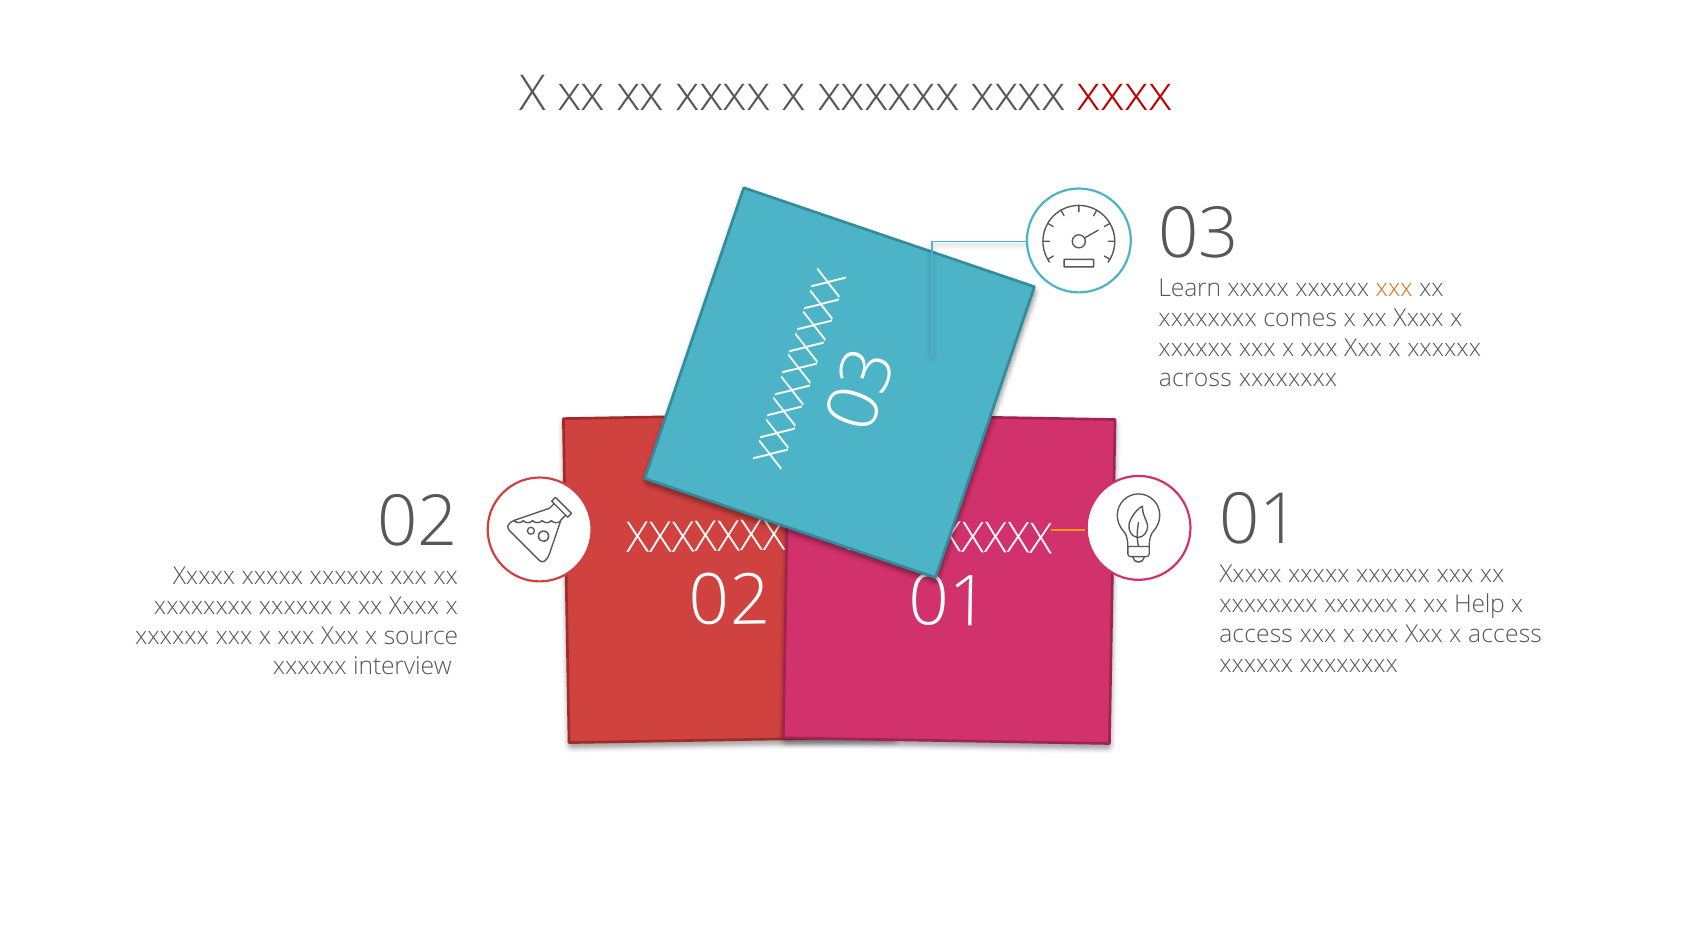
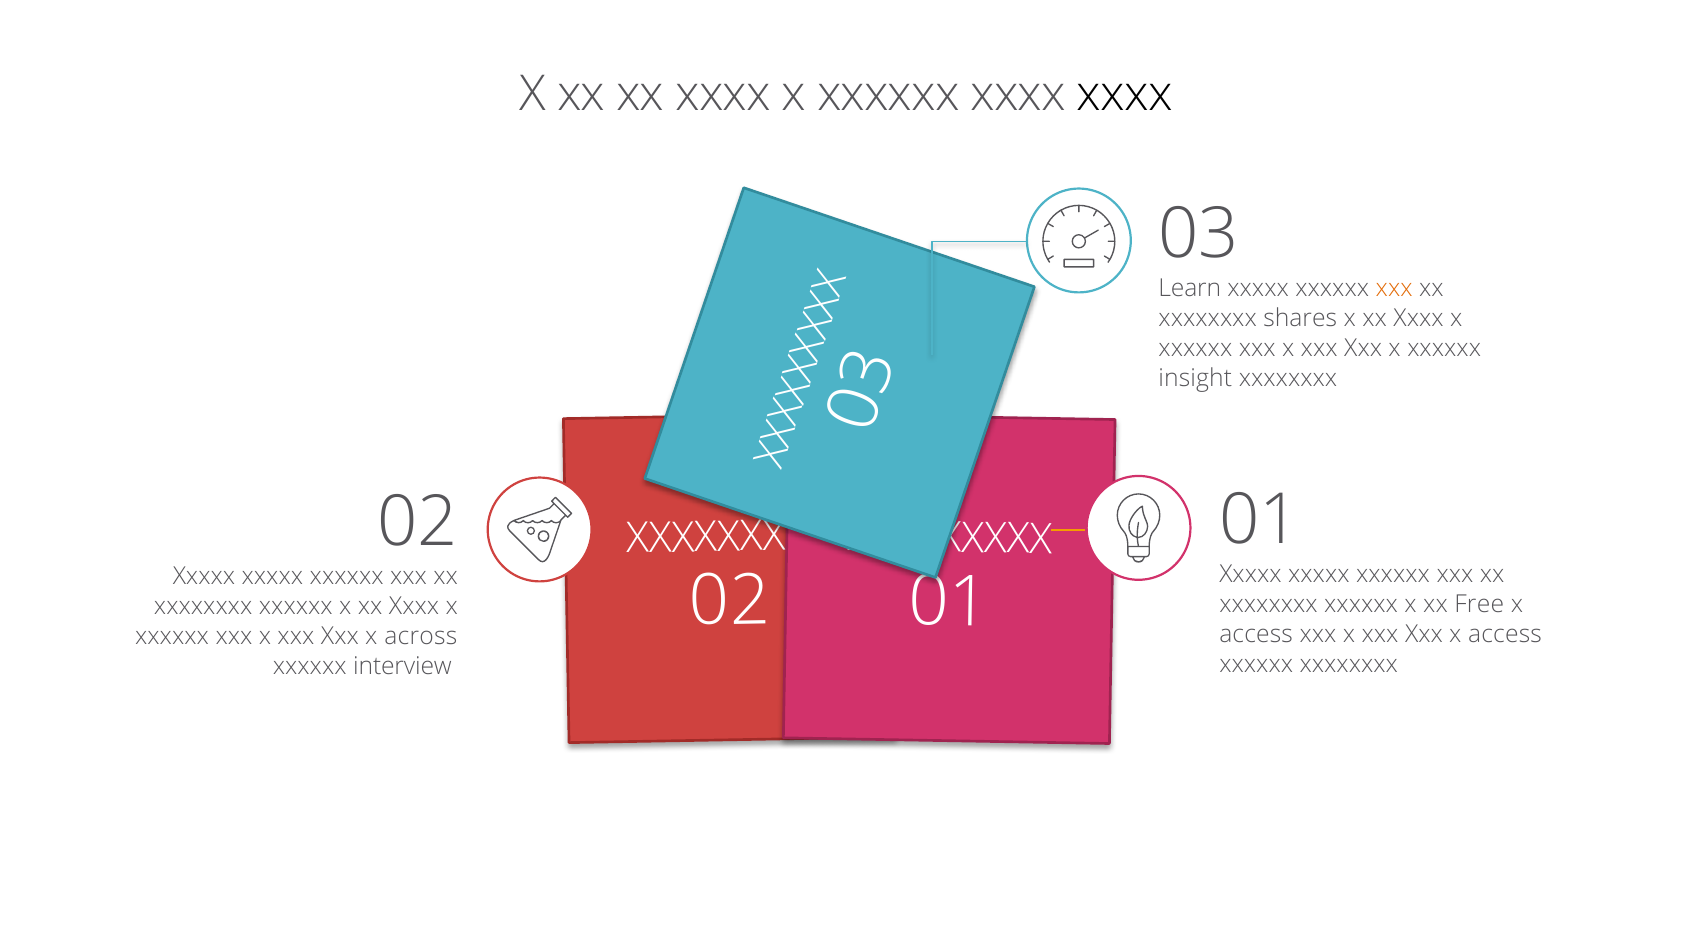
xxxx colour: red -> black (1125, 95)
comes: comes -> shares (1300, 318)
across: across -> insight (1195, 378)
Help: Help -> Free (1479, 604)
source: source -> across (421, 636)
